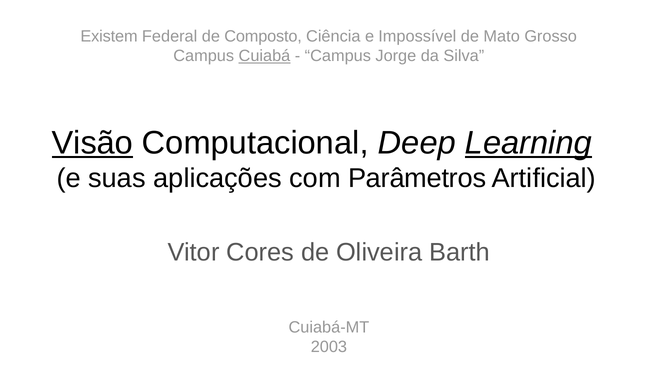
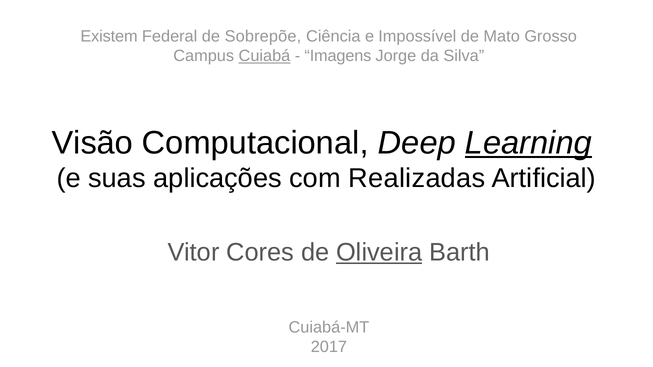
Composto: Composto -> Sobrepõe (263, 36)
Campus: Campus -> Imagens (338, 56)
Visão underline: present -> none (92, 143)
Parâmetros: Parâmetros -> Realizadas (417, 179)
Oliveira underline: none -> present (379, 253)
2003: 2003 -> 2017 (329, 347)
